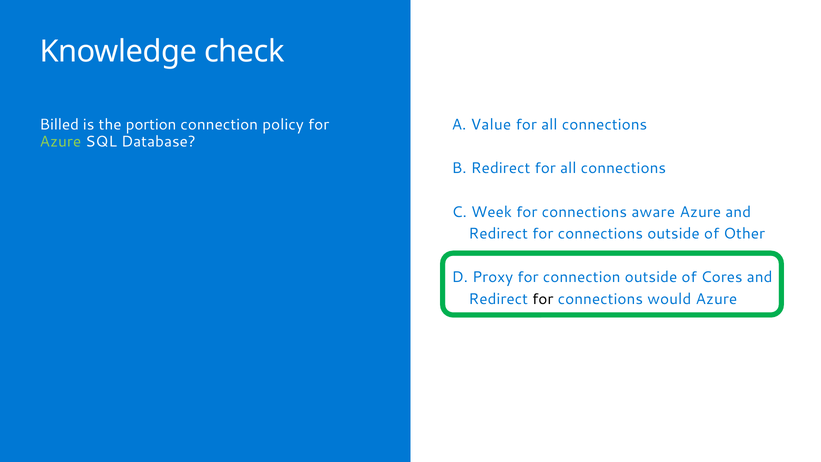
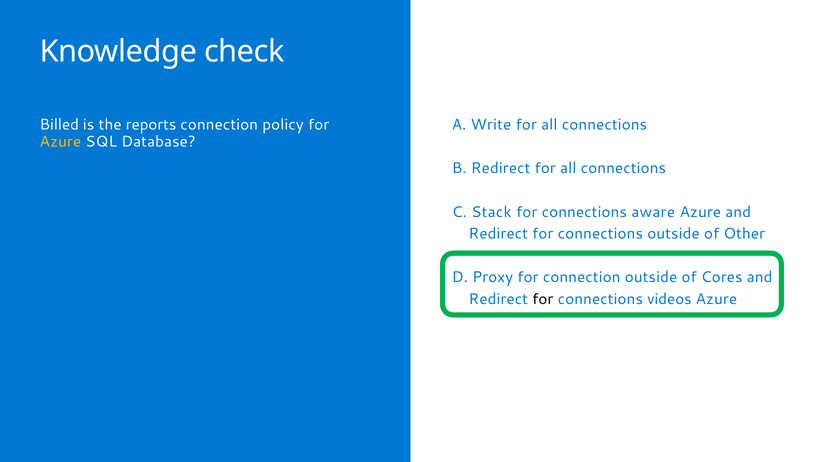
portion: portion -> reports (151, 125)
Value: Value -> Write (491, 125)
Azure colour: light green -> yellow (60, 141)
Week: Week -> Stack (491, 212)
would: would -> videos (669, 299)
